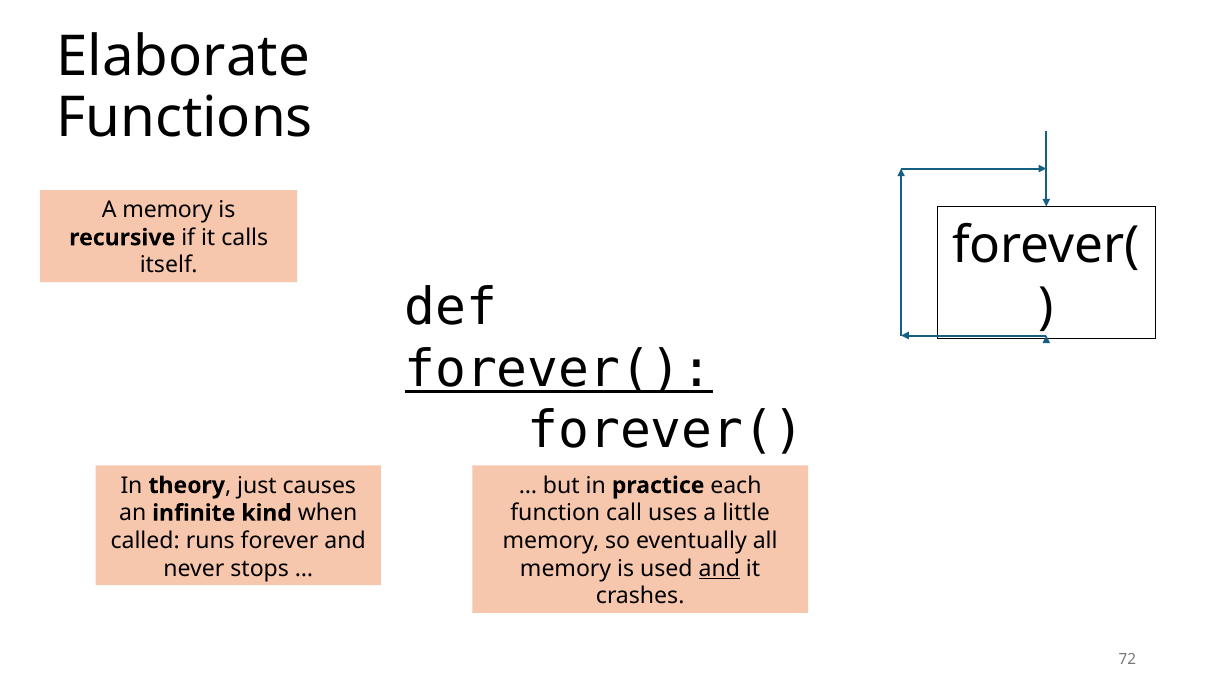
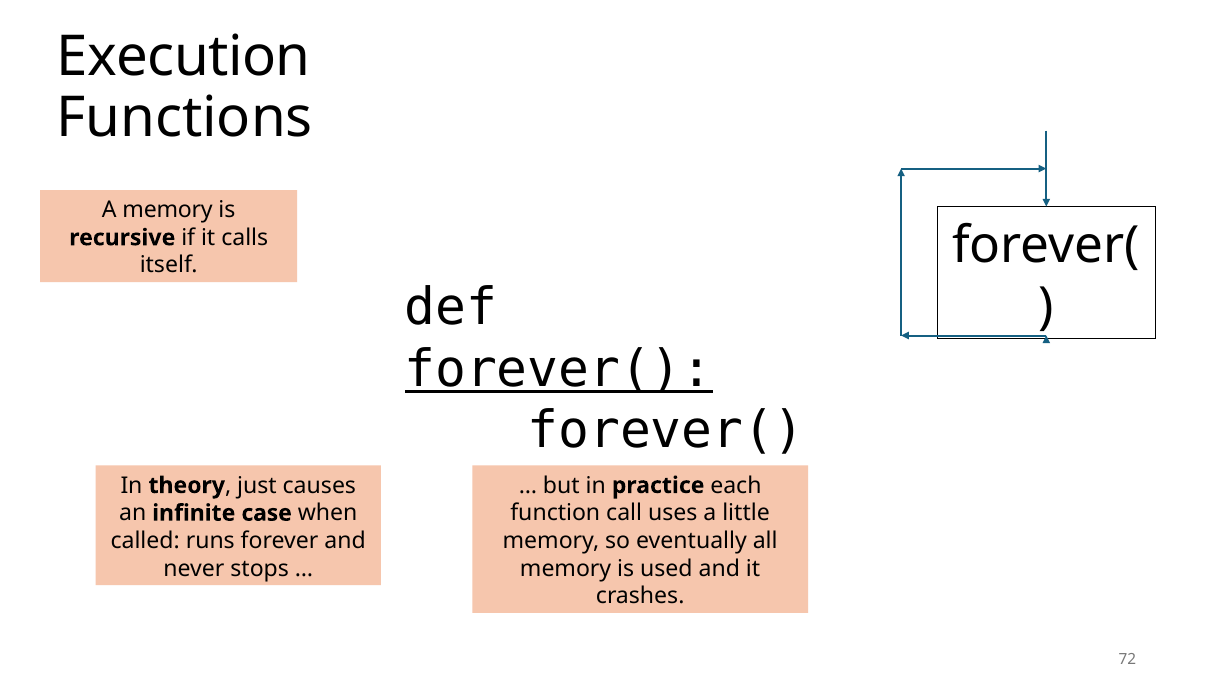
Elaborate: Elaborate -> Execution (183, 57)
kind: kind -> case (267, 513)
and underline: present -> none (719, 568)
